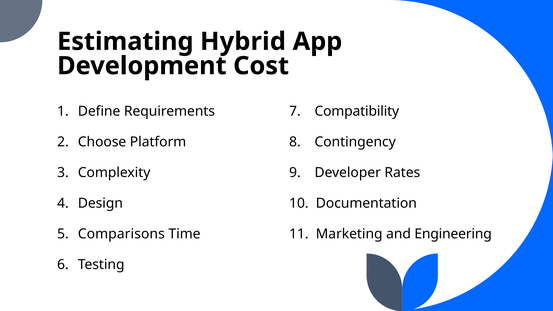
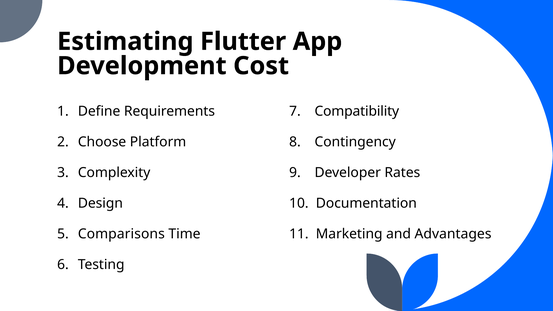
Hybrid: Hybrid -> Flutter (243, 42)
Engineering: Engineering -> Advantages (453, 234)
